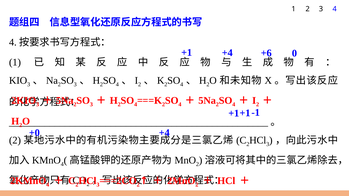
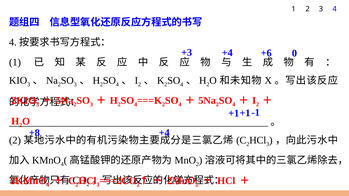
+1: +1 -> +3 (187, 53)
+0: +0 -> +8 (34, 133)
